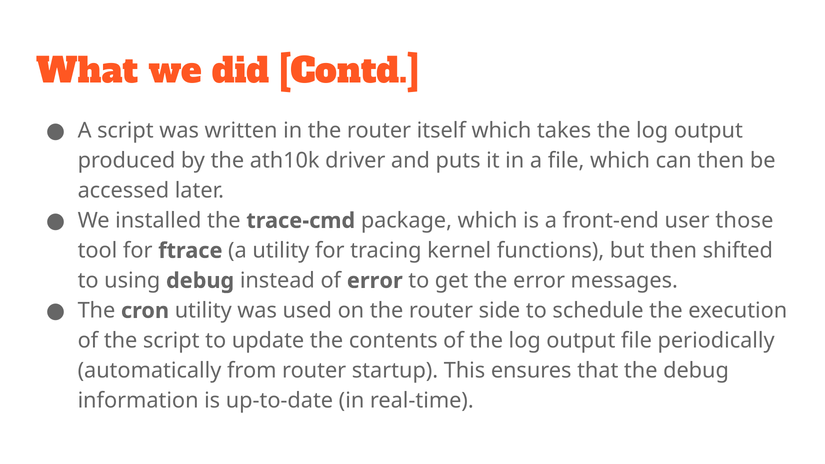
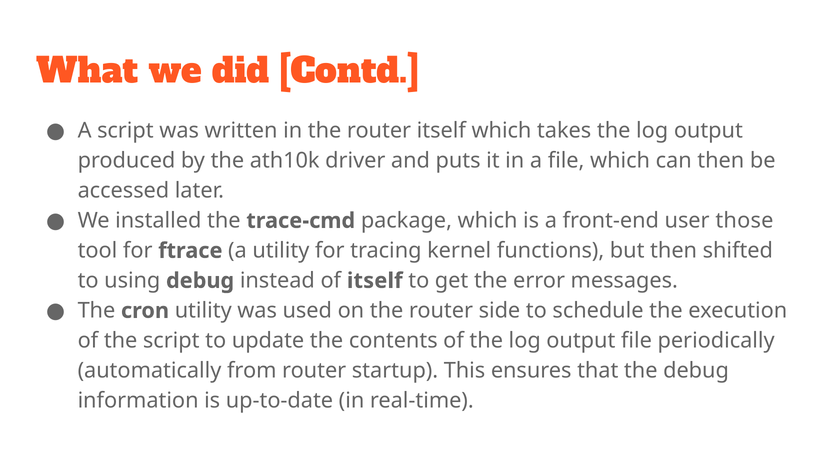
of error: error -> itself (375, 281)
